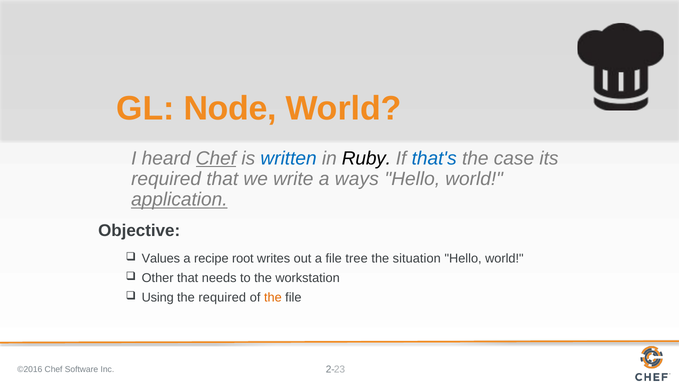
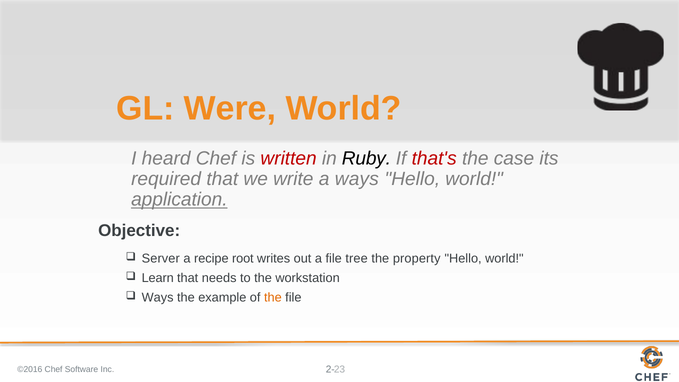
Node: Node -> Were (230, 108)
Chef underline: present -> none (216, 158)
written colour: blue -> red (289, 158)
that's colour: blue -> red (434, 158)
Values: Values -> Server (161, 259)
situation: situation -> property (417, 259)
Other: Other -> Learn (158, 278)
Using: Using -> Ways (158, 298)
the required: required -> example (222, 298)
